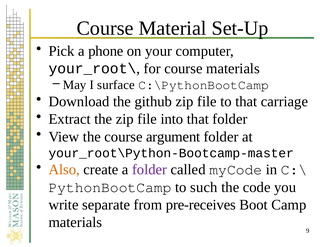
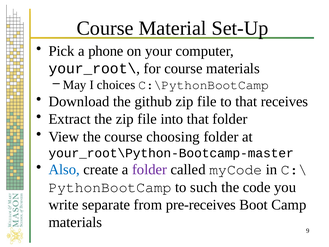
surface: surface -> choices (116, 85)
carriage: carriage -> receives (285, 101)
argument: argument -> choosing (173, 137)
Also colour: orange -> blue (64, 169)
